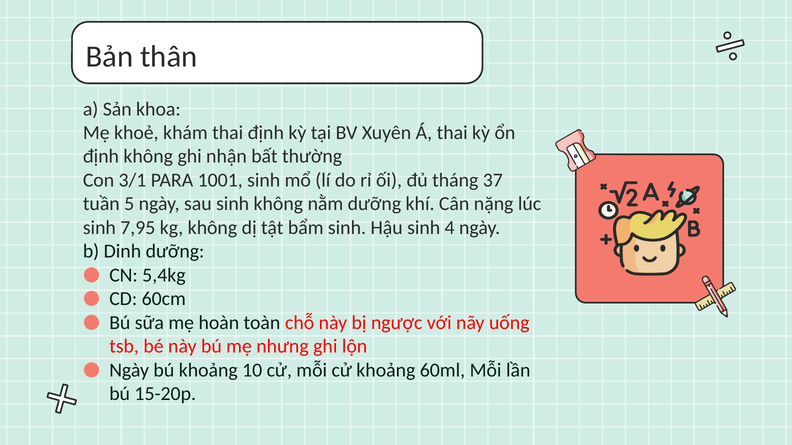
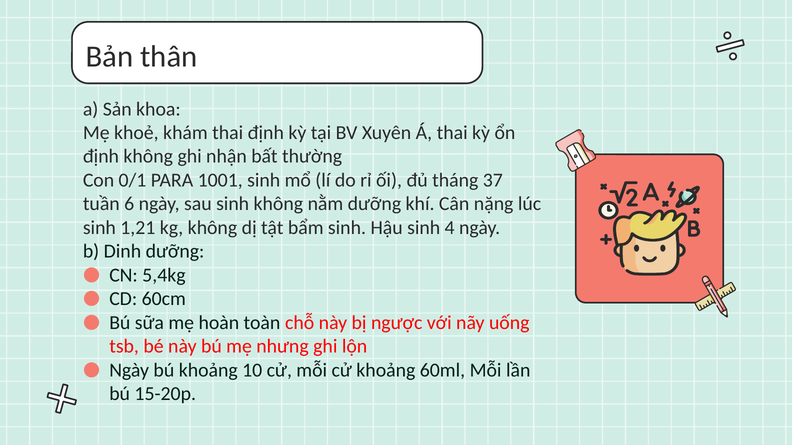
3/1: 3/1 -> 0/1 (132, 180)
5: 5 -> 6 (129, 204)
7,95: 7,95 -> 1,21 (138, 228)
